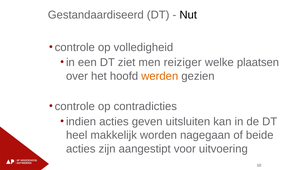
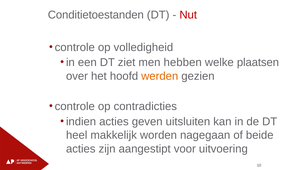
Gestandaardiseerd: Gestandaardiseerd -> Conditietoestanden (96, 15)
Nut colour: black -> red (188, 15)
reiziger: reiziger -> hebben (183, 62)
